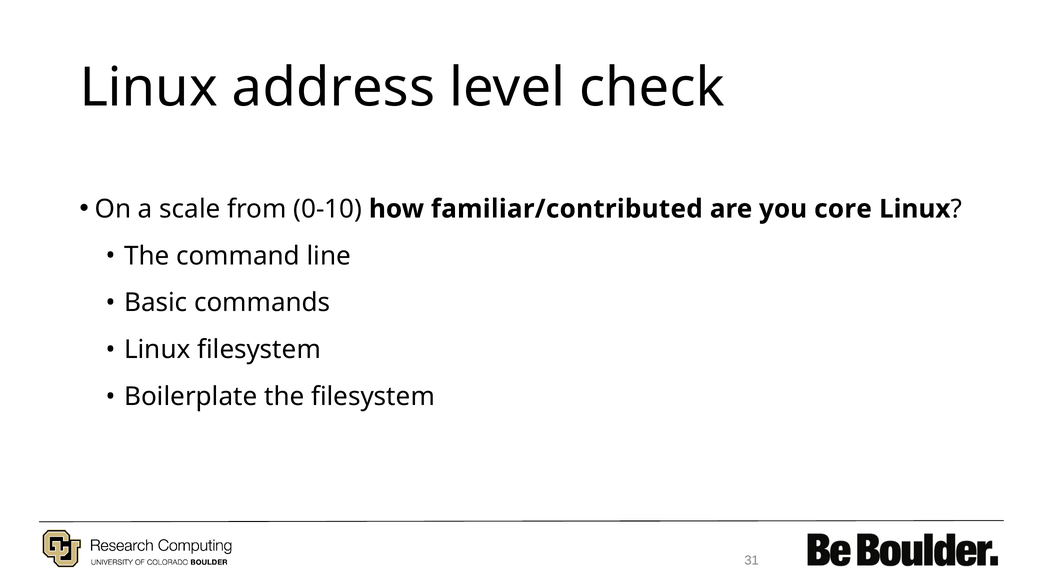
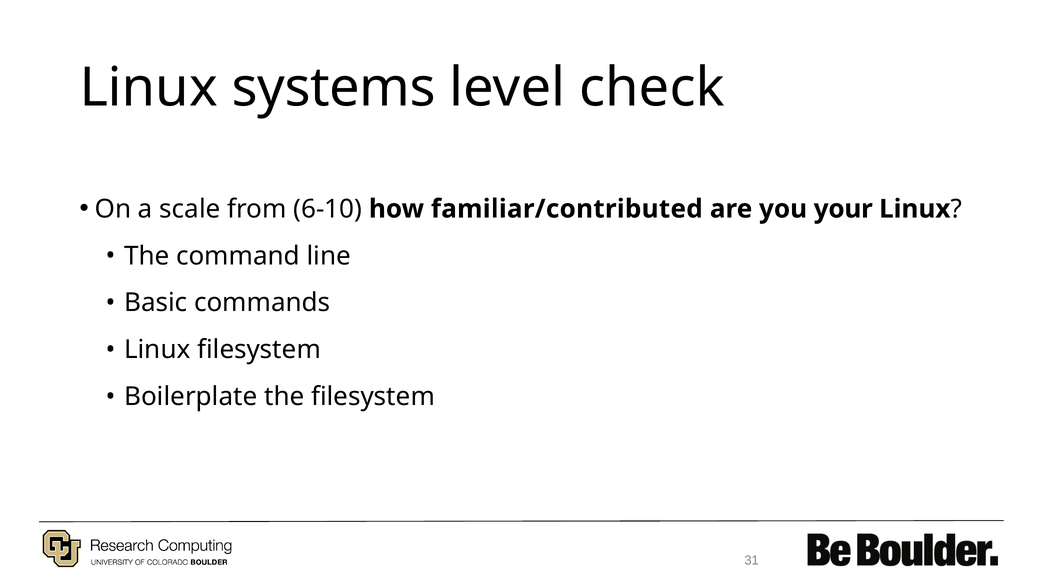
address: address -> systems (334, 88)
0-10: 0-10 -> 6-10 (328, 209)
core: core -> your (843, 209)
